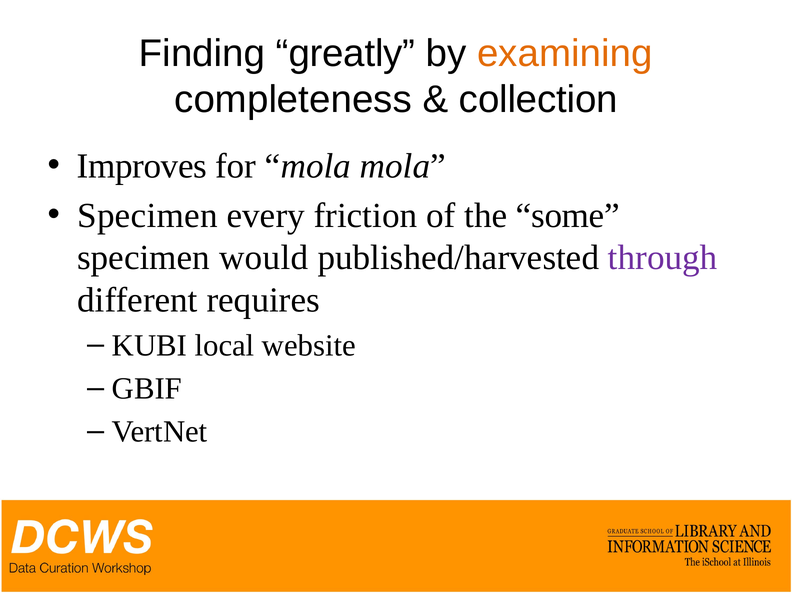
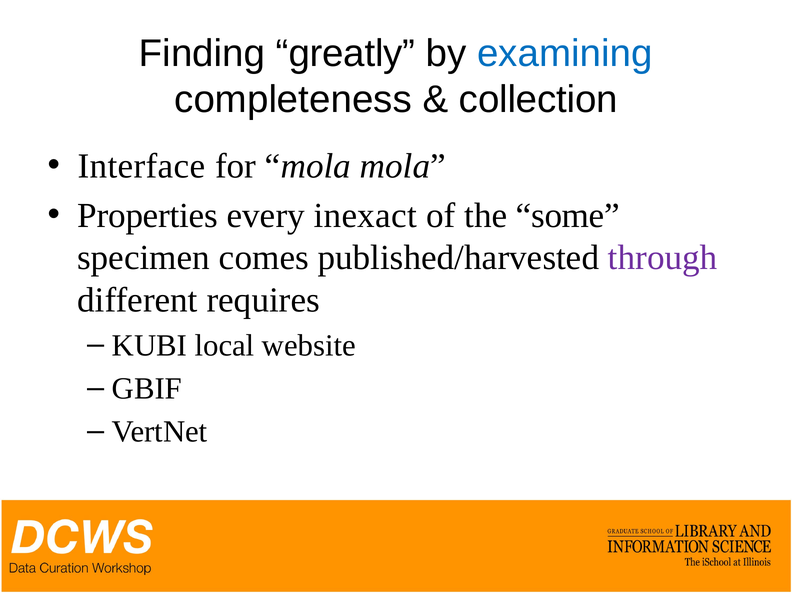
examining colour: orange -> blue (565, 54)
Improves: Improves -> Interface (142, 166)
Specimen: Specimen -> Properties (148, 215)
friction: friction -> inexact (365, 215)
would: would -> comes (264, 258)
